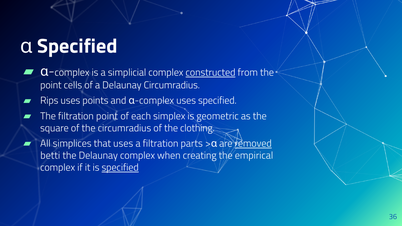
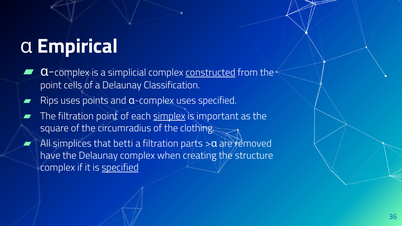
α Specified: Specified -> Empirical (77, 46)
Delaunay Circumradius: Circumradius -> Classification (172, 85)
simplex underline: none -> present (169, 116)
geometric: geometric -> important (218, 116)
that uses: uses -> betti (123, 144)
removed underline: present -> none (253, 144)
betti: betti -> have (50, 156)
empirical: empirical -> structure (254, 156)
